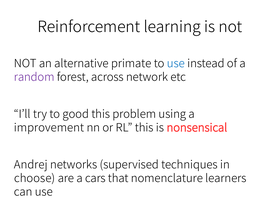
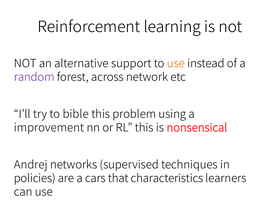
primate: primate -> support (131, 64)
use colour: blue -> orange (176, 64)
good: good -> bible (76, 114)
choose: choose -> policies (35, 178)
nomenclature: nomenclature -> characteristics (167, 178)
